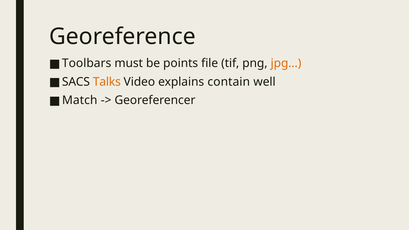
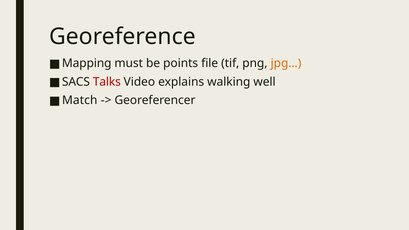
Toolbars: Toolbars -> Mapping (87, 63)
Talks colour: orange -> red (107, 82)
contain: contain -> walking (229, 82)
